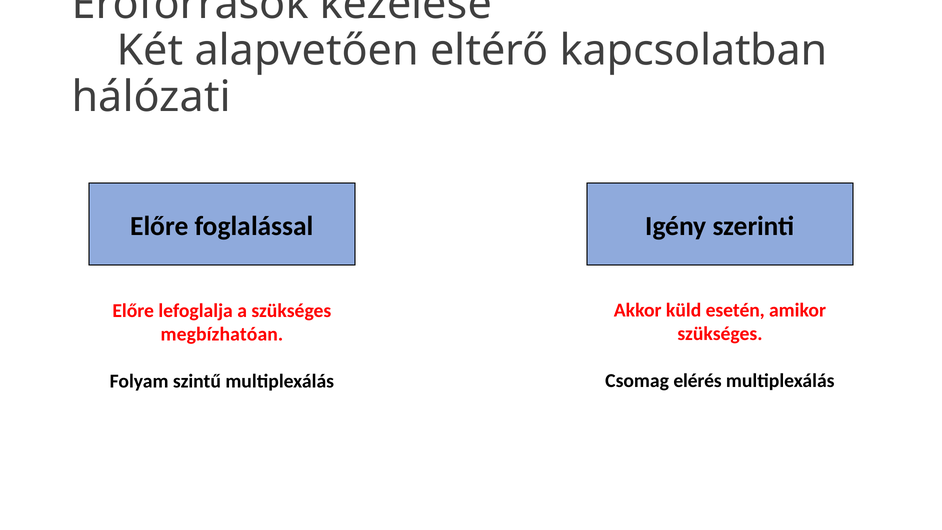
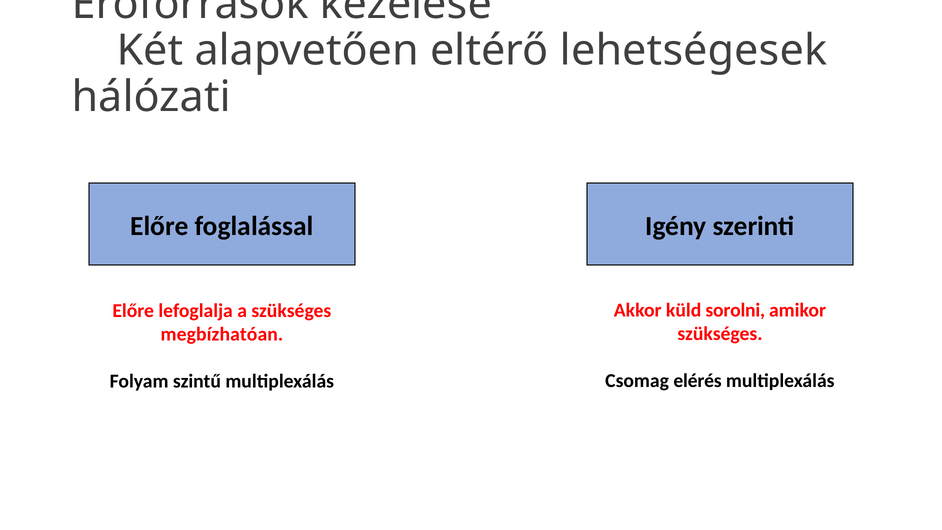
kapcsolatban: kapcsolatban -> lehetségesek (694, 51)
esetén: esetén -> sorolni (735, 310)
